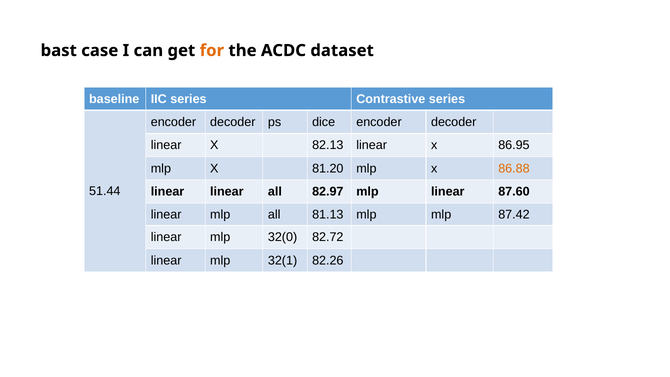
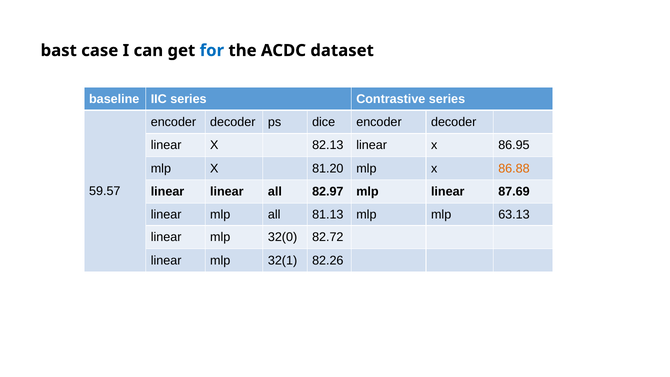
for colour: orange -> blue (212, 51)
51.44: 51.44 -> 59.57 (105, 191)
87.60: 87.60 -> 87.69 (514, 192)
87.42: 87.42 -> 63.13 (514, 214)
